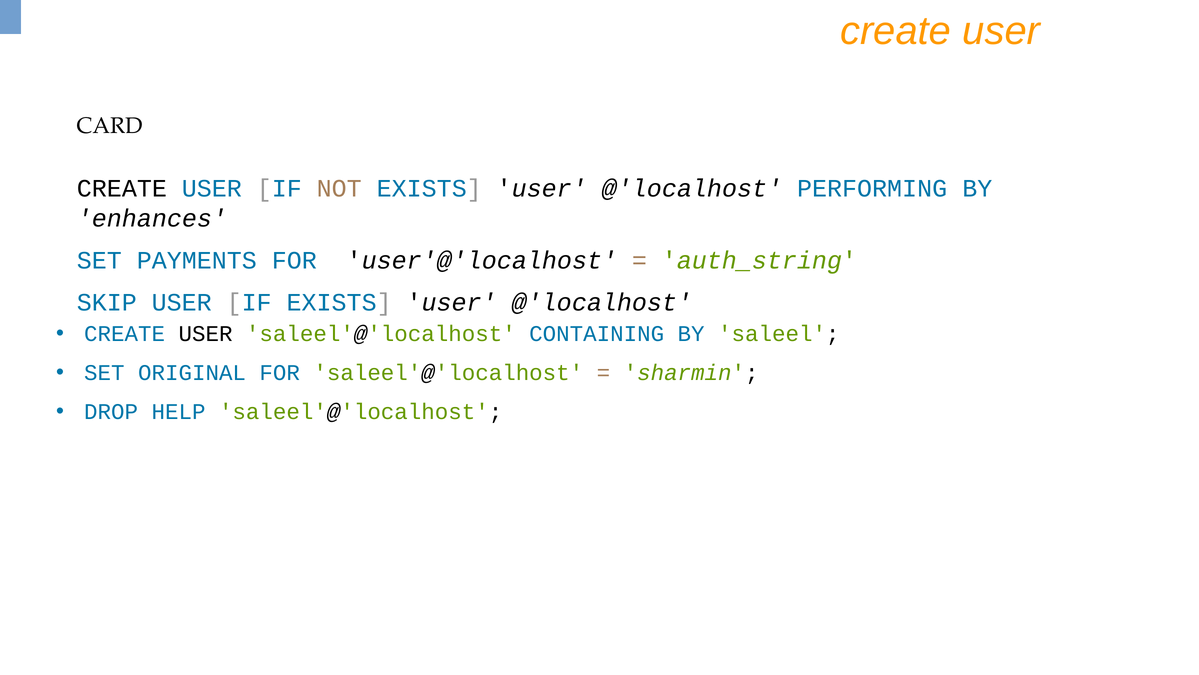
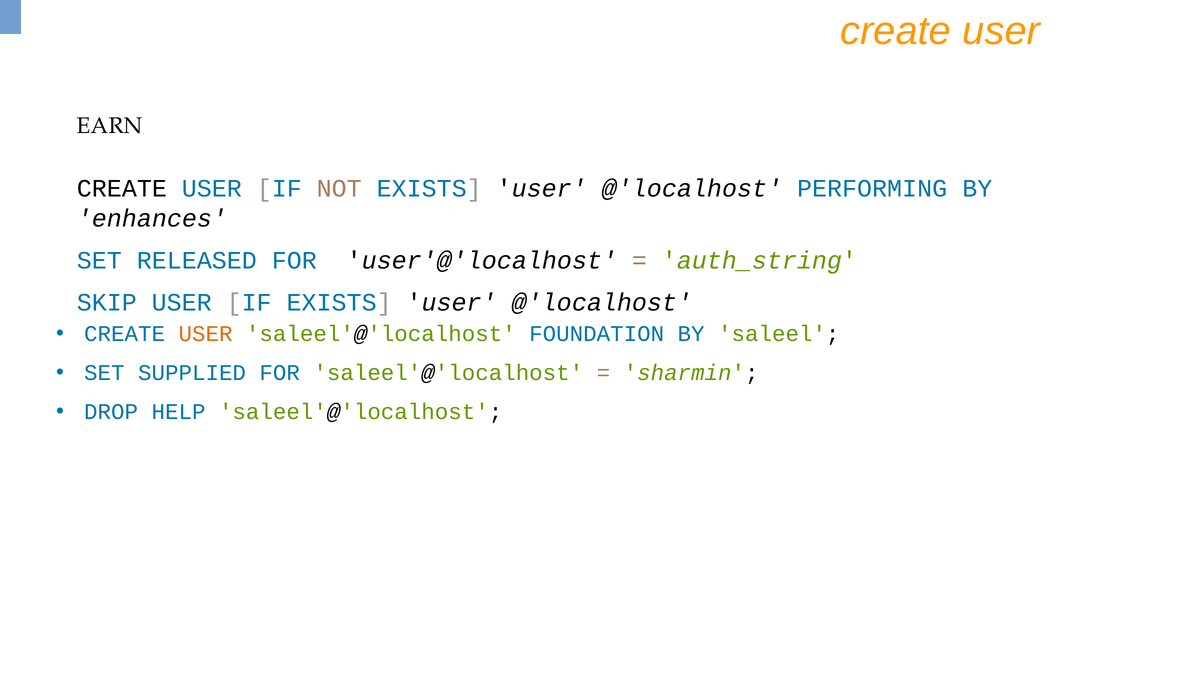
CARD: CARD -> EARN (110, 126)
PAYMENTS: PAYMENTS -> RELEASED (197, 260)
USER colour: black -> orange (206, 334)
CONTAINING: CONTAINING -> FOUNDATION (597, 334)
ORIGINAL: ORIGINAL -> SUPPLIED (192, 373)
